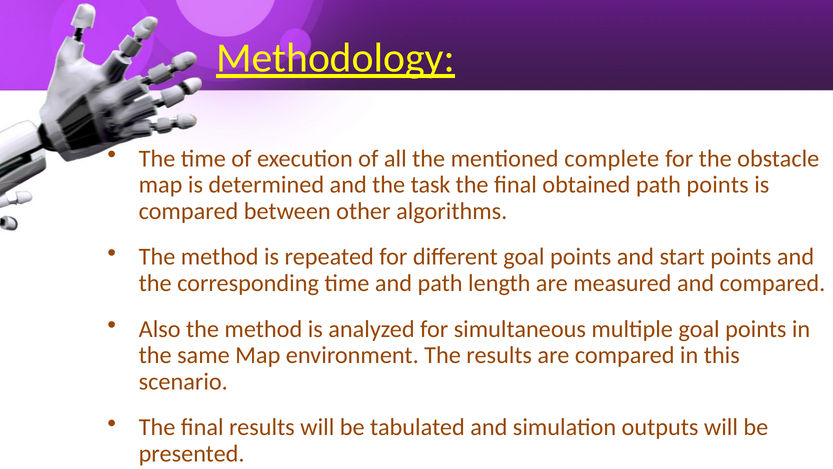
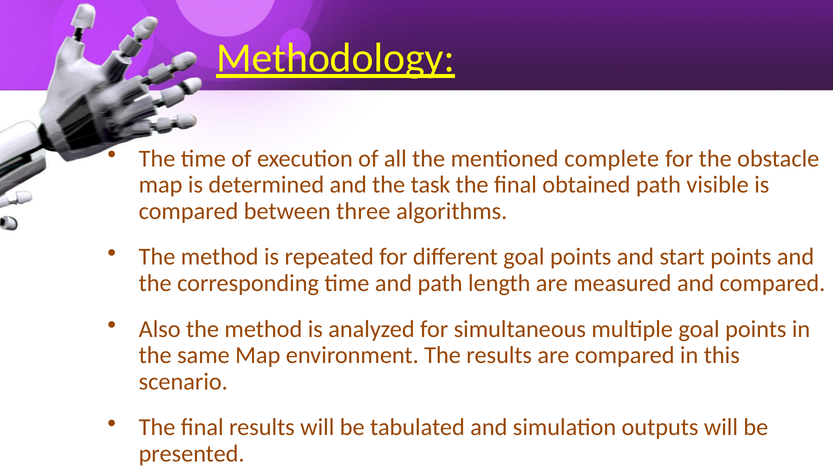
path points: points -> visible (718, 185)
other: other -> three (363, 211)
